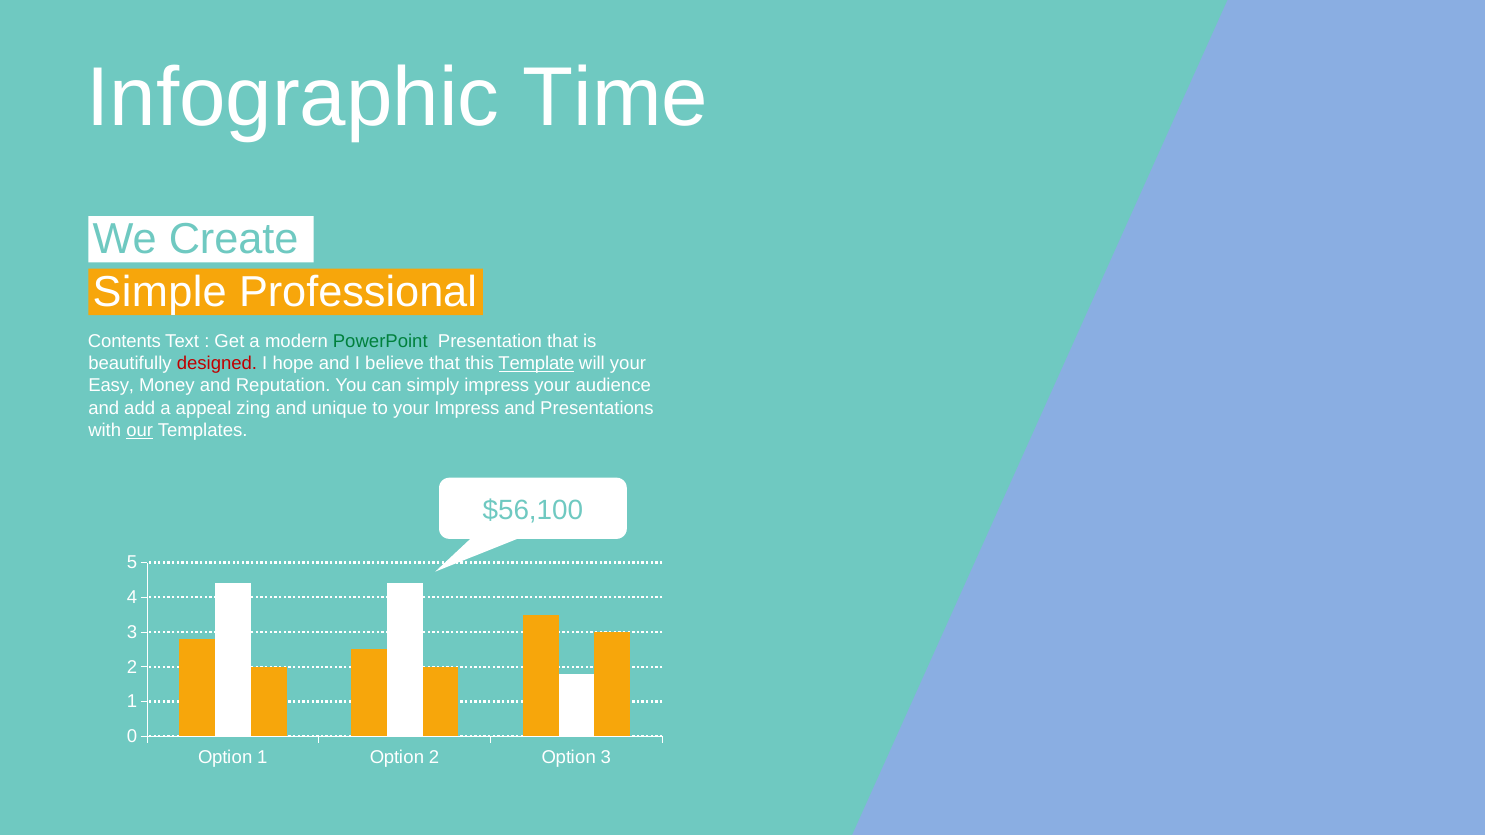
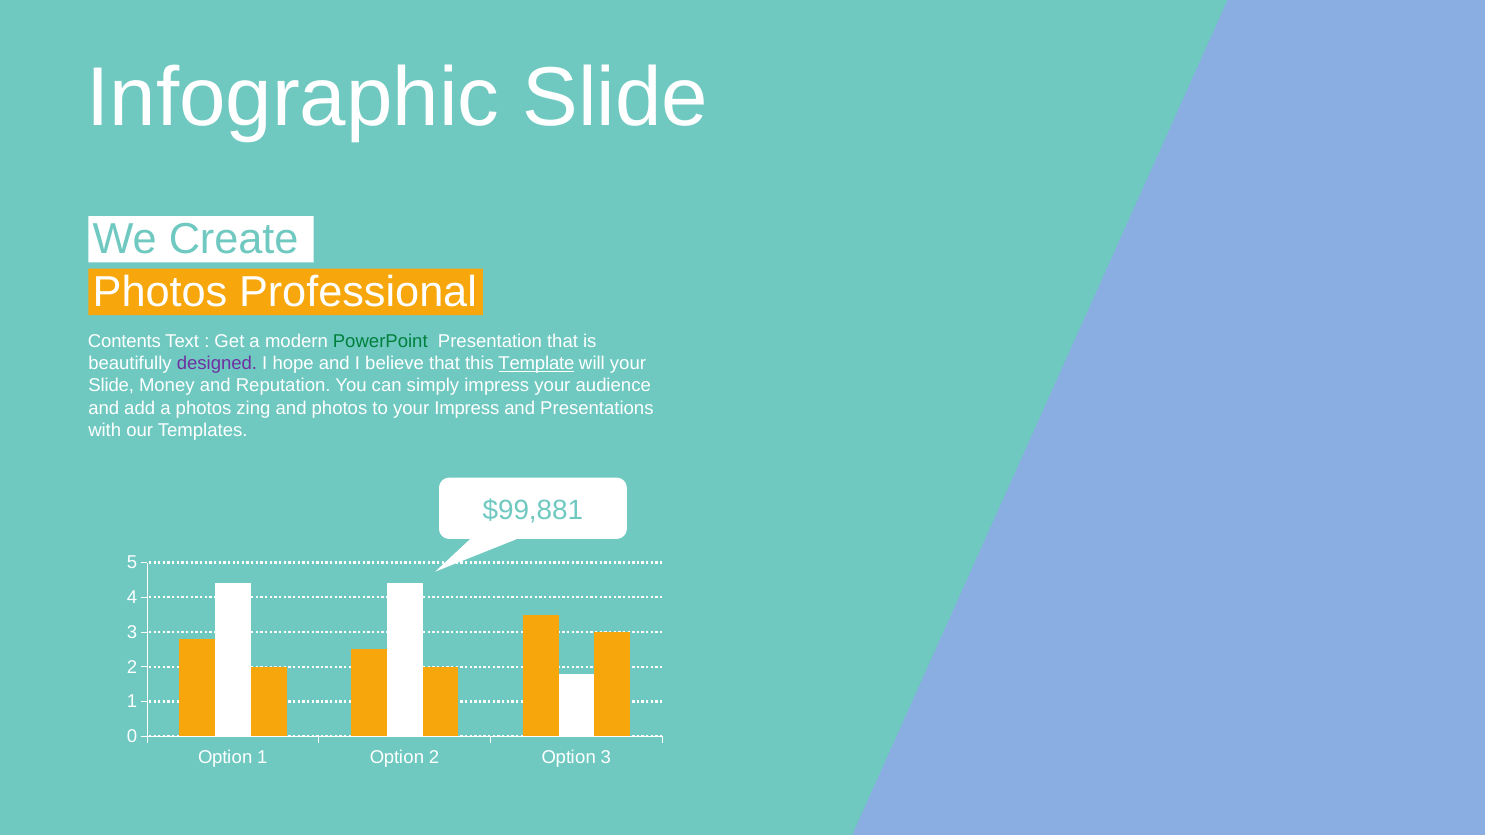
Infographic Time: Time -> Slide (616, 98)
Simple: Simple -> Photos (160, 292)
designed colour: red -> purple (217, 364)
Easy: Easy -> Slide (111, 386)
a appeal: appeal -> photos (204, 408)
and unique: unique -> photos (339, 408)
our underline: present -> none (140, 430)
$56,100: $56,100 -> $99,881 (533, 510)
